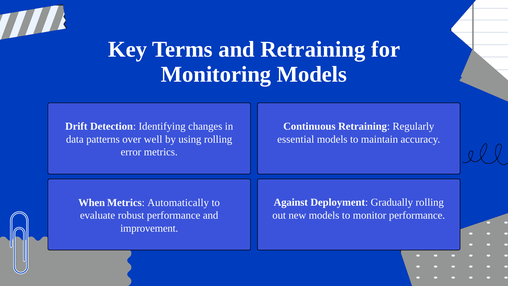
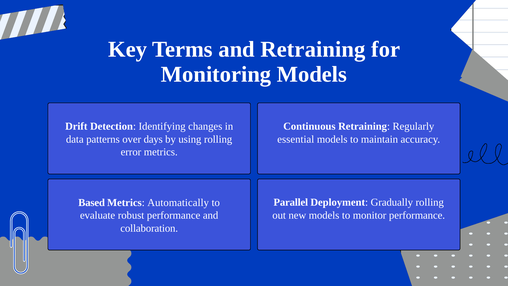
well: well -> days (153, 139)
When: When -> Based (92, 202)
Against: Against -> Parallel (291, 202)
improvement: improvement -> collaboration (149, 228)
